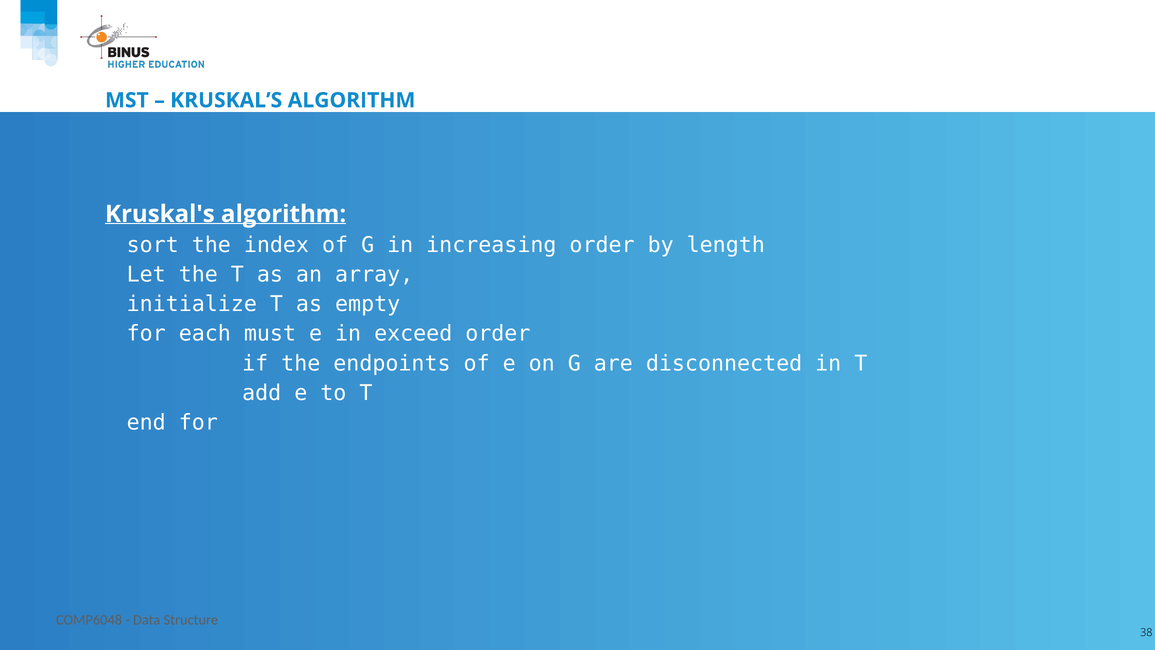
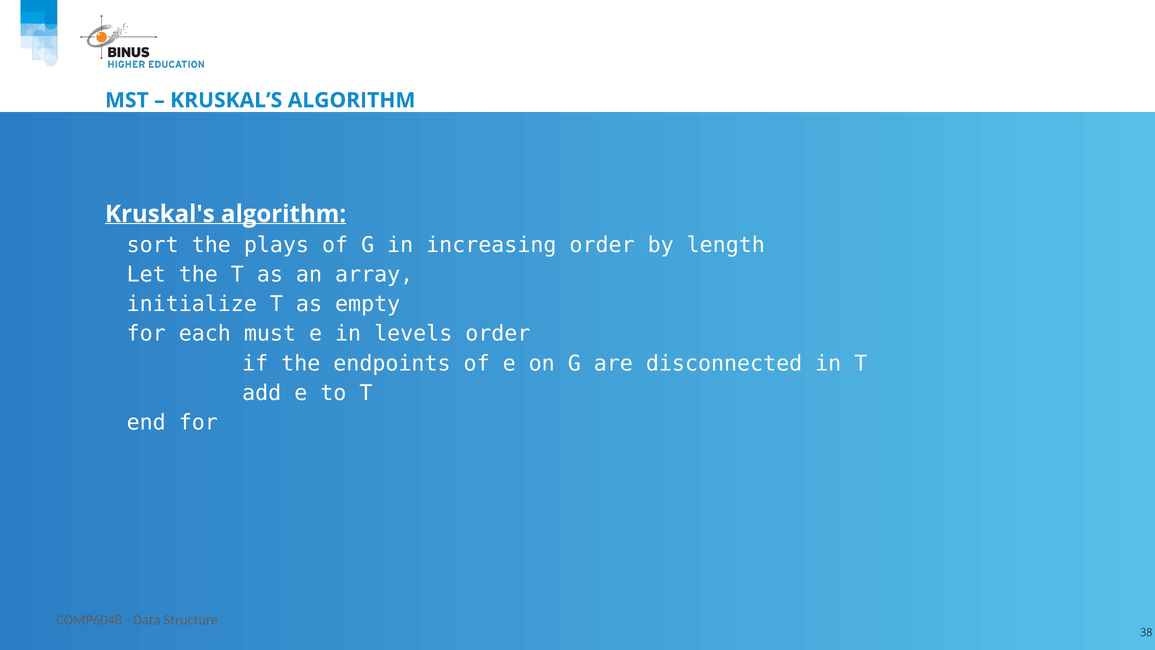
index: index -> plays (276, 245)
exceed: exceed -> levels (413, 334)
